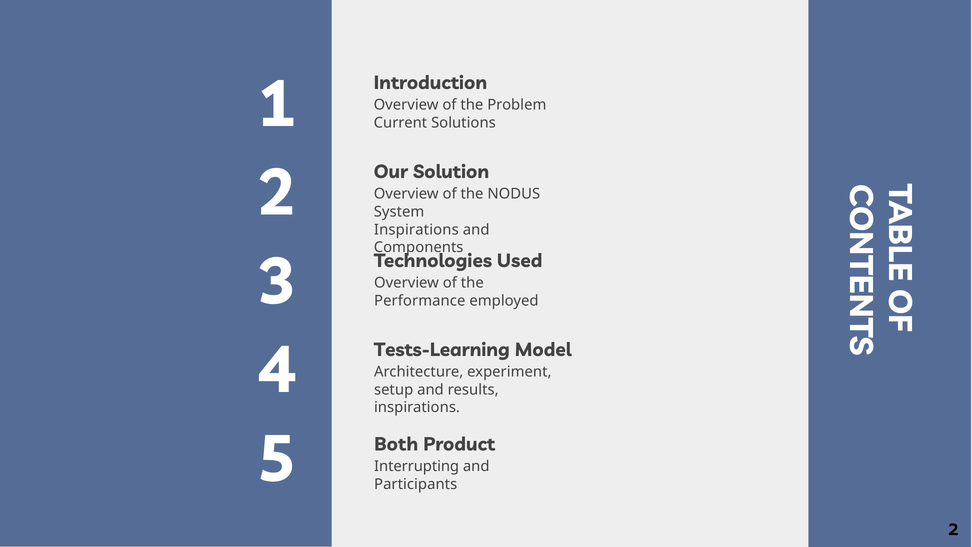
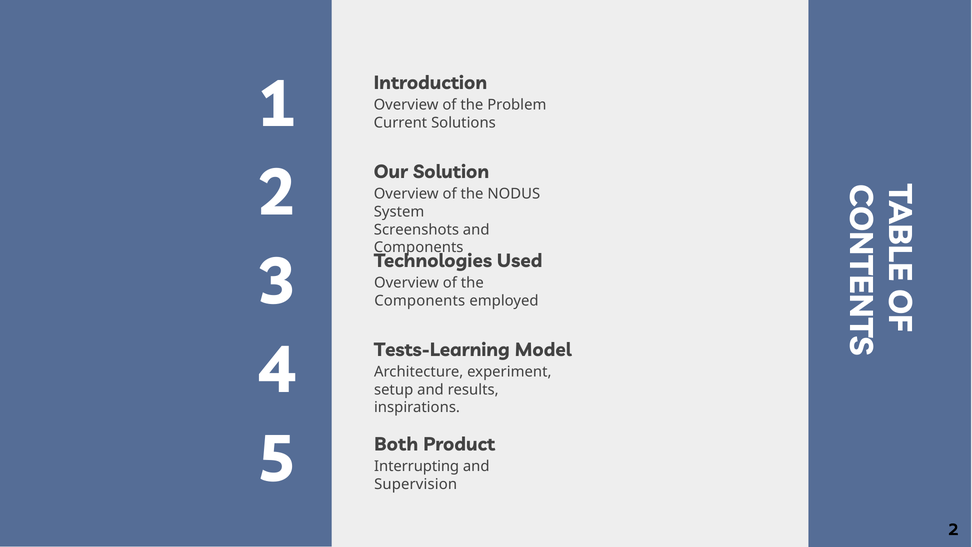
Inspirations: Inspirations -> Screenshots (416, 230)
Performance: Performance -> Components (420, 301)
Participants: Participants -> Supervision (416, 484)
